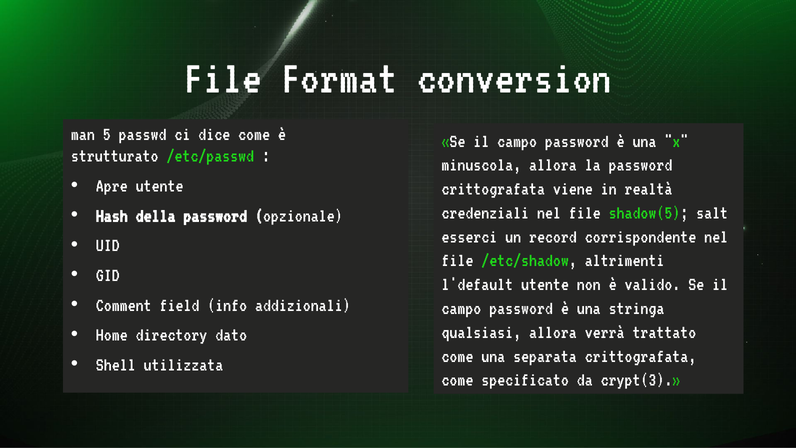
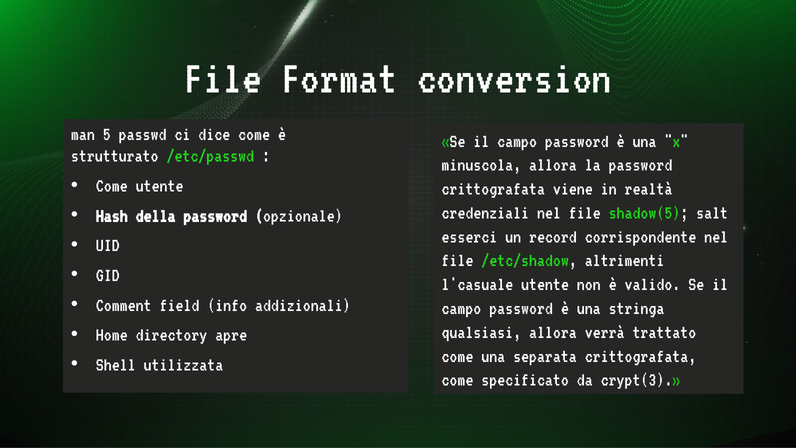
Apre: Apre -> Come (112, 185)
l'default: l'default -> l'casuale (477, 284)
dato: dato -> apre (231, 334)
